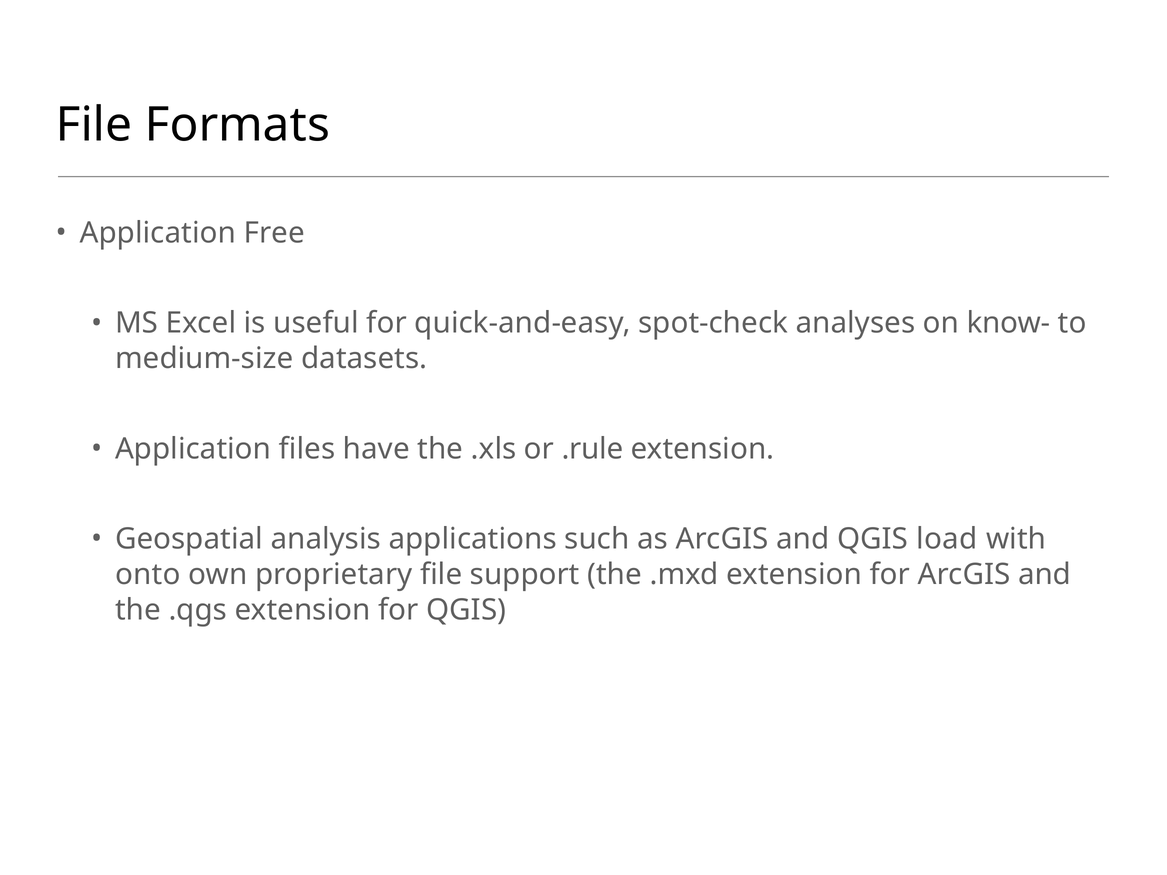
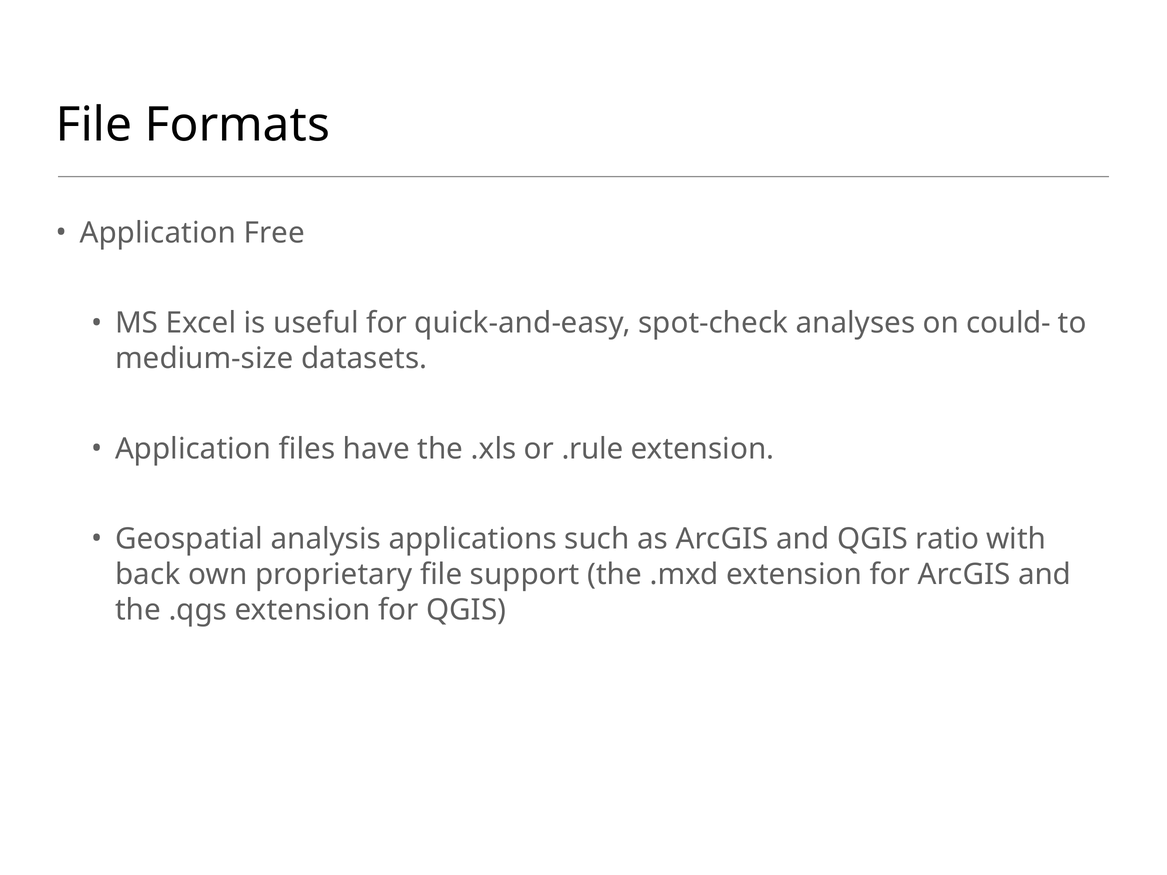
know-: know- -> could- (1009, 323)
load: load -> ratio (947, 539)
onto: onto -> back (148, 575)
